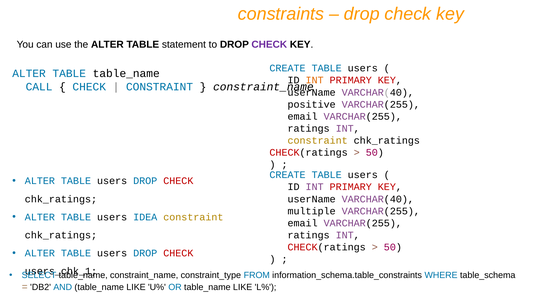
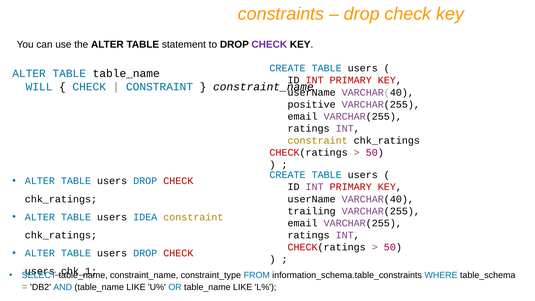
INT colour: orange -> red (315, 80)
CALL: CALL -> WILL (39, 87)
multiple: multiple -> trailing (312, 211)
